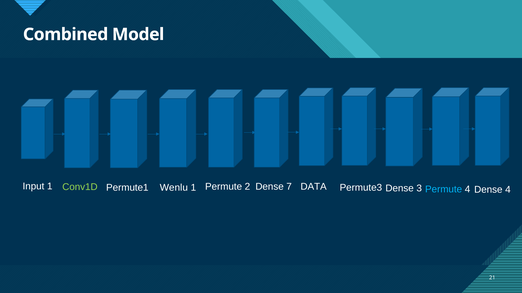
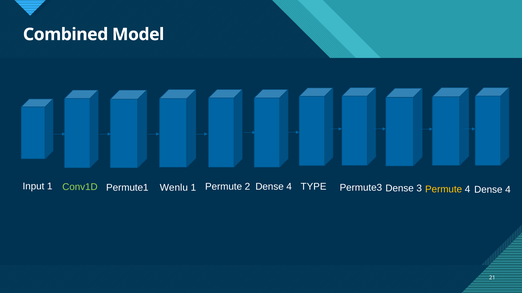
DATA: DATA -> TYPE (314, 187)
Permute colour: light blue -> yellow (444, 190)
2 Dense 7: 7 -> 4 (289, 187)
